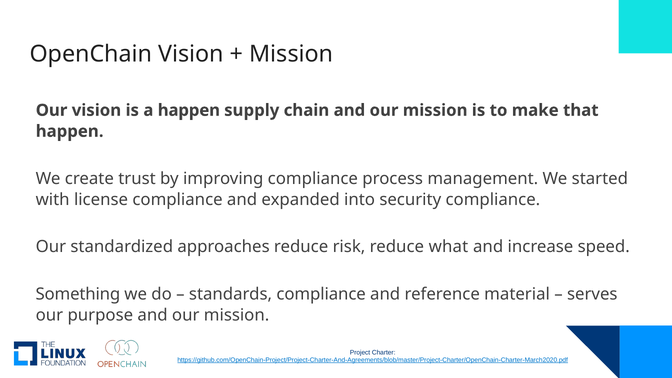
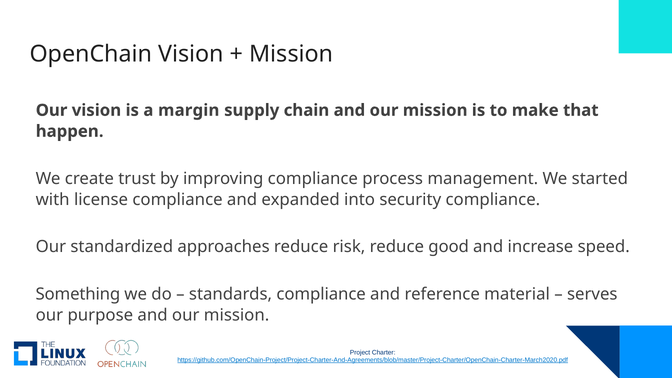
a happen: happen -> margin (189, 110)
what: what -> good (449, 247)
